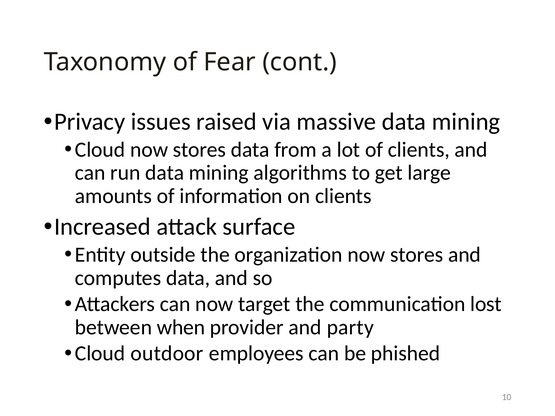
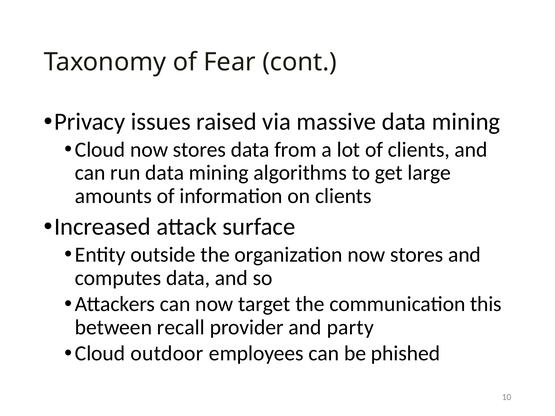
lost: lost -> this (486, 304)
when: when -> recall (181, 328)
